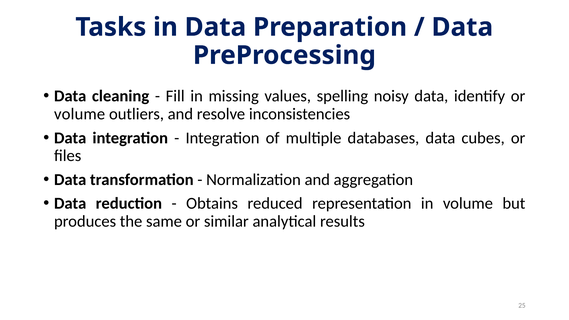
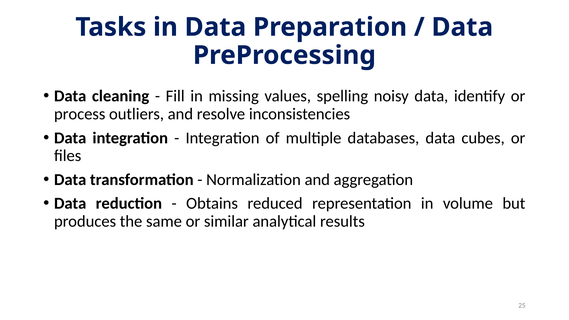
volume: volume -> process (80, 114)
